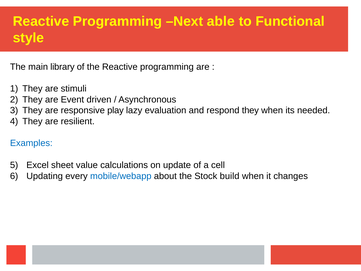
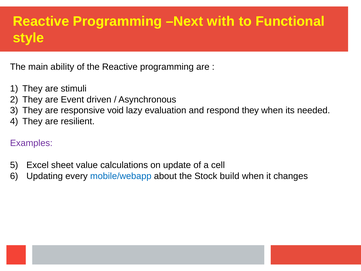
able: able -> with (221, 21)
library: library -> ability (62, 67)
play: play -> void (115, 110)
Examples colour: blue -> purple (31, 143)
